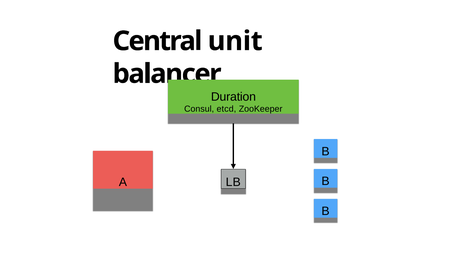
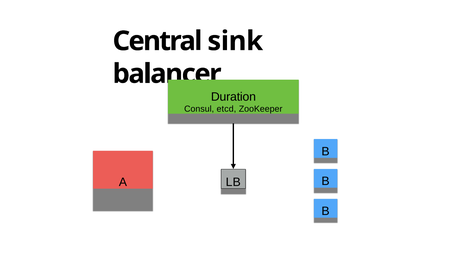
unit: unit -> sink (235, 41)
